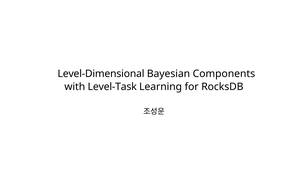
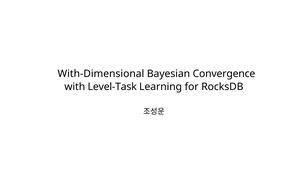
Level-Dimensional: Level-Dimensional -> With-Dimensional (101, 74)
Components: Components -> Convergence (224, 74)
